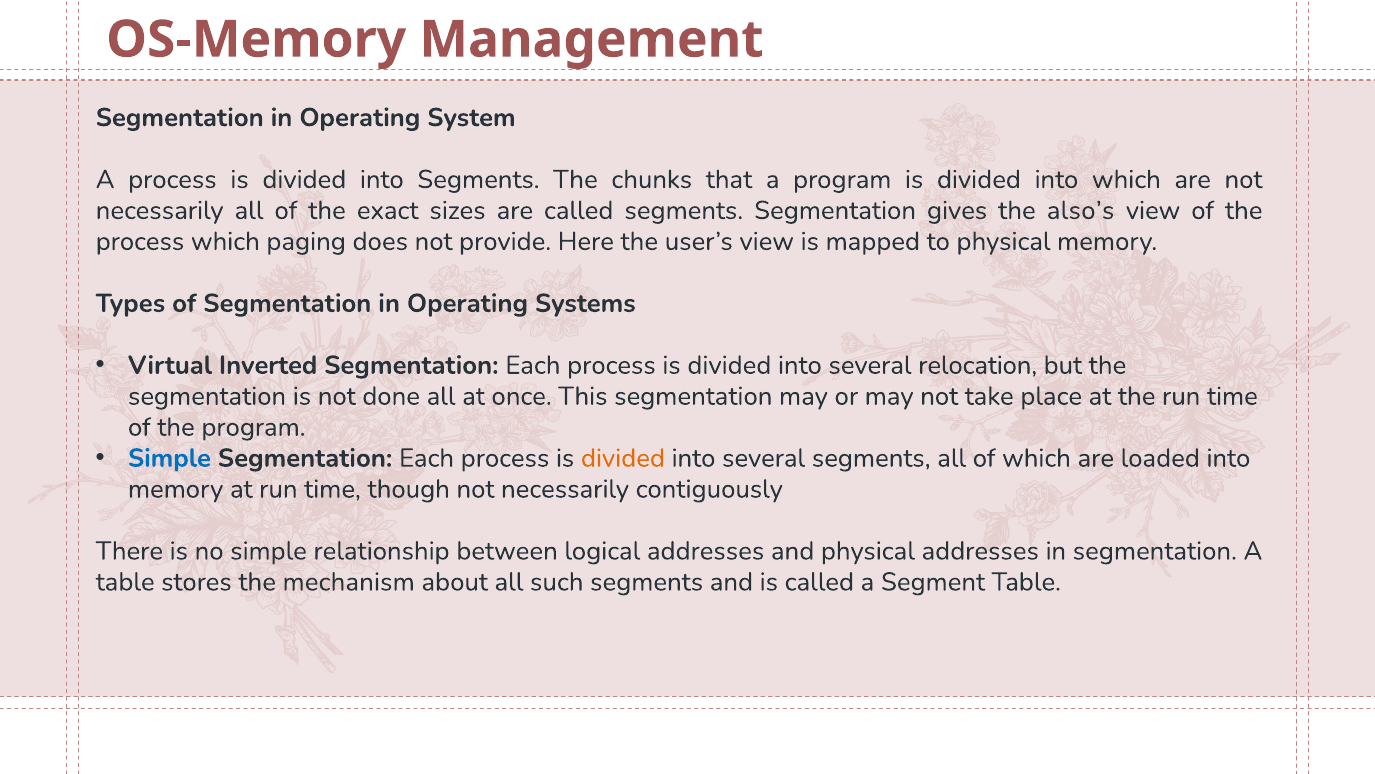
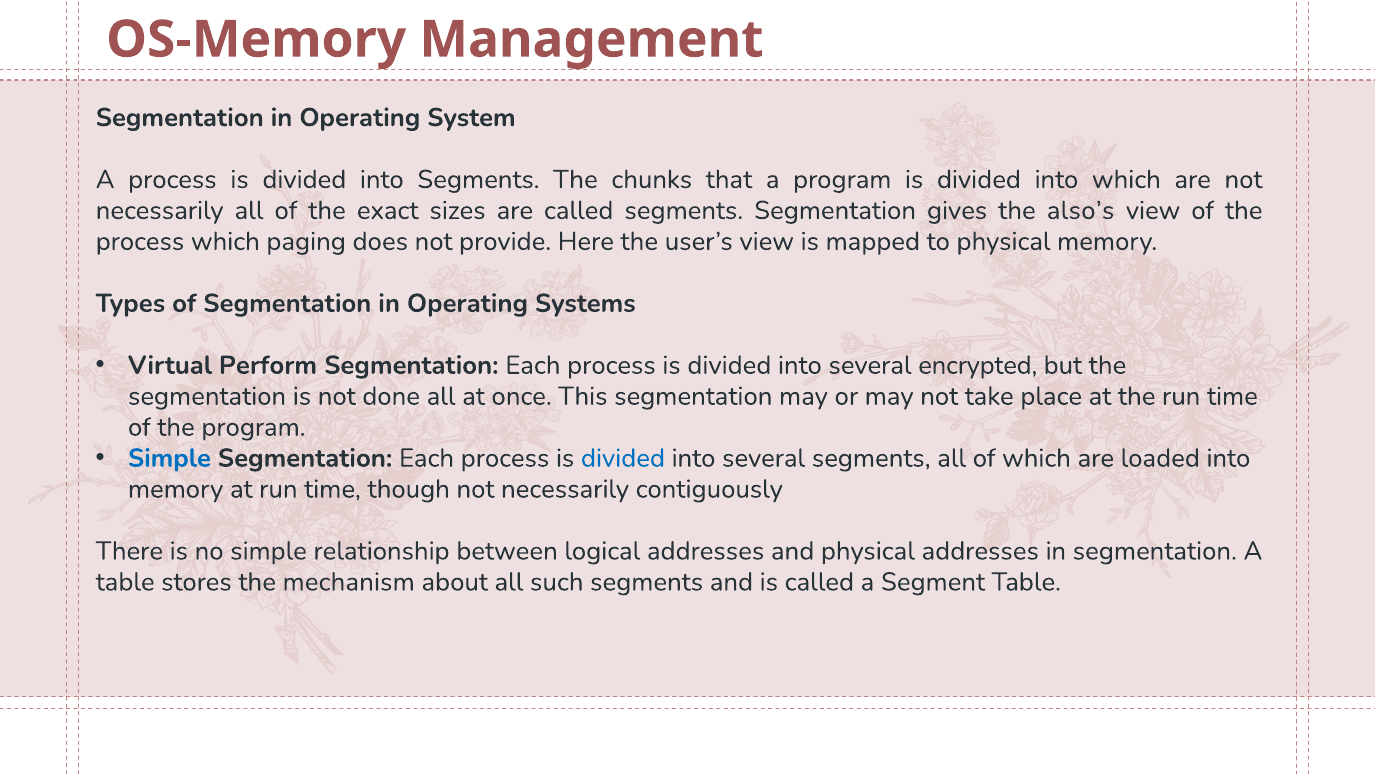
Inverted: Inverted -> Perform (268, 365)
relocation: relocation -> encrypted (978, 365)
divided colour: orange -> blue (623, 458)
